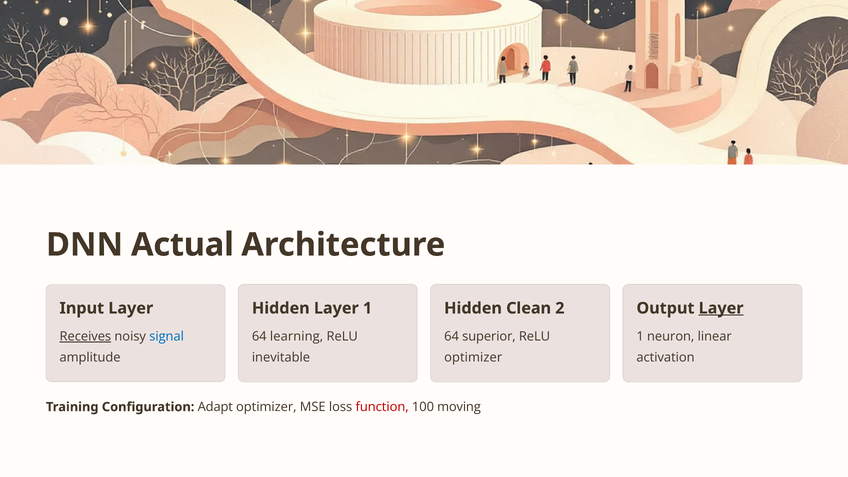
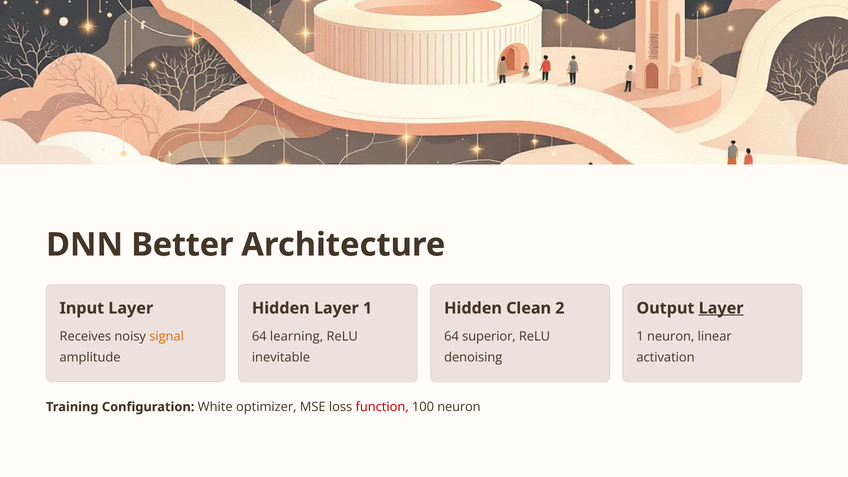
Actual: Actual -> Better (182, 245)
Receives underline: present -> none (85, 336)
signal colour: blue -> orange (167, 336)
optimizer: optimizer -> denoising (473, 357)
Adapt: Adapt -> White (215, 407)
100 moving: moving -> neuron (459, 407)
